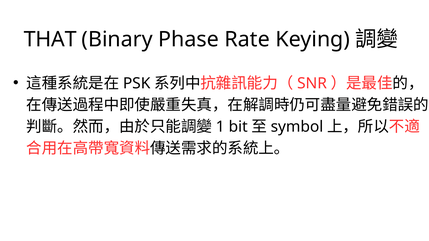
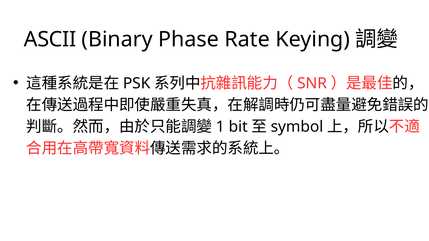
THAT: THAT -> ASCII (50, 39)
